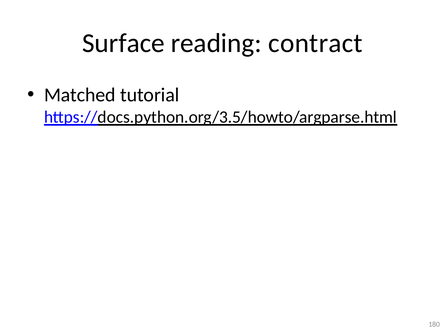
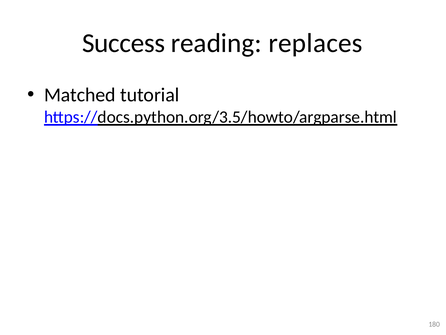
Surface: Surface -> Success (124, 43)
contract: contract -> replaces (315, 43)
